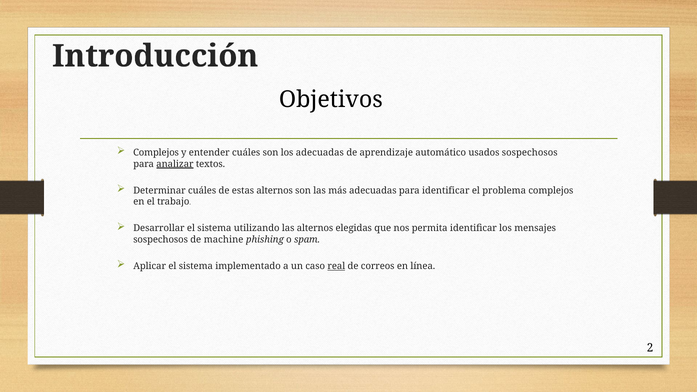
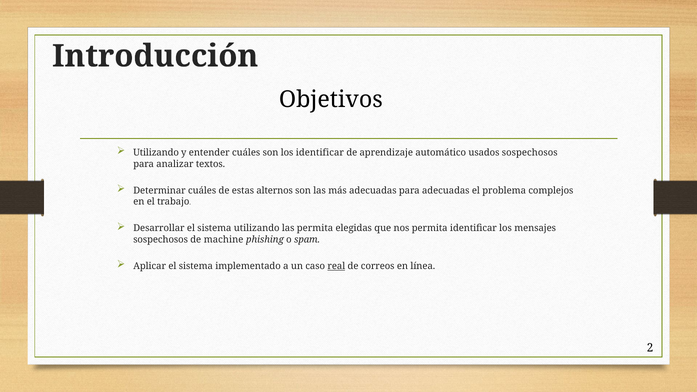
Complejos: Complejos -> Utilizando (156, 153)
los adecuadas: adecuadas -> identificar (320, 153)
analizar underline: present -> none (175, 164)
para identificar: identificar -> adecuadas (446, 190)
las alternos: alternos -> permita (315, 228)
